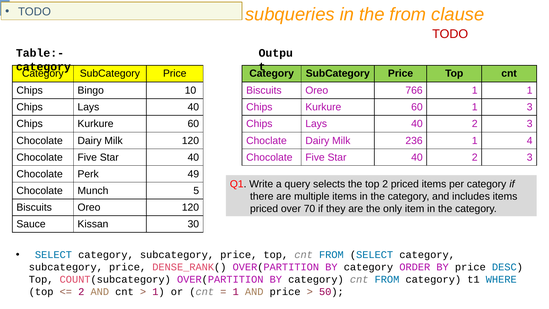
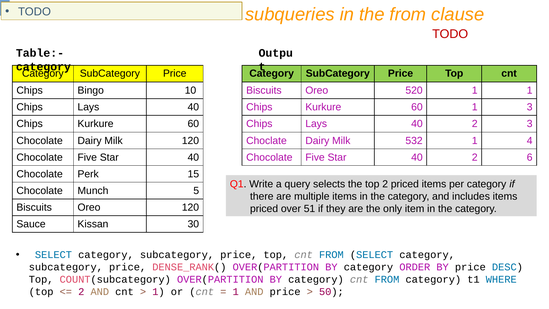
766: 766 -> 520 (414, 90)
236: 236 -> 532 (414, 141)
Star 40 2 3: 3 -> 6 (530, 157)
49: 49 -> 15 (193, 174)
70: 70 -> 51 (309, 209)
